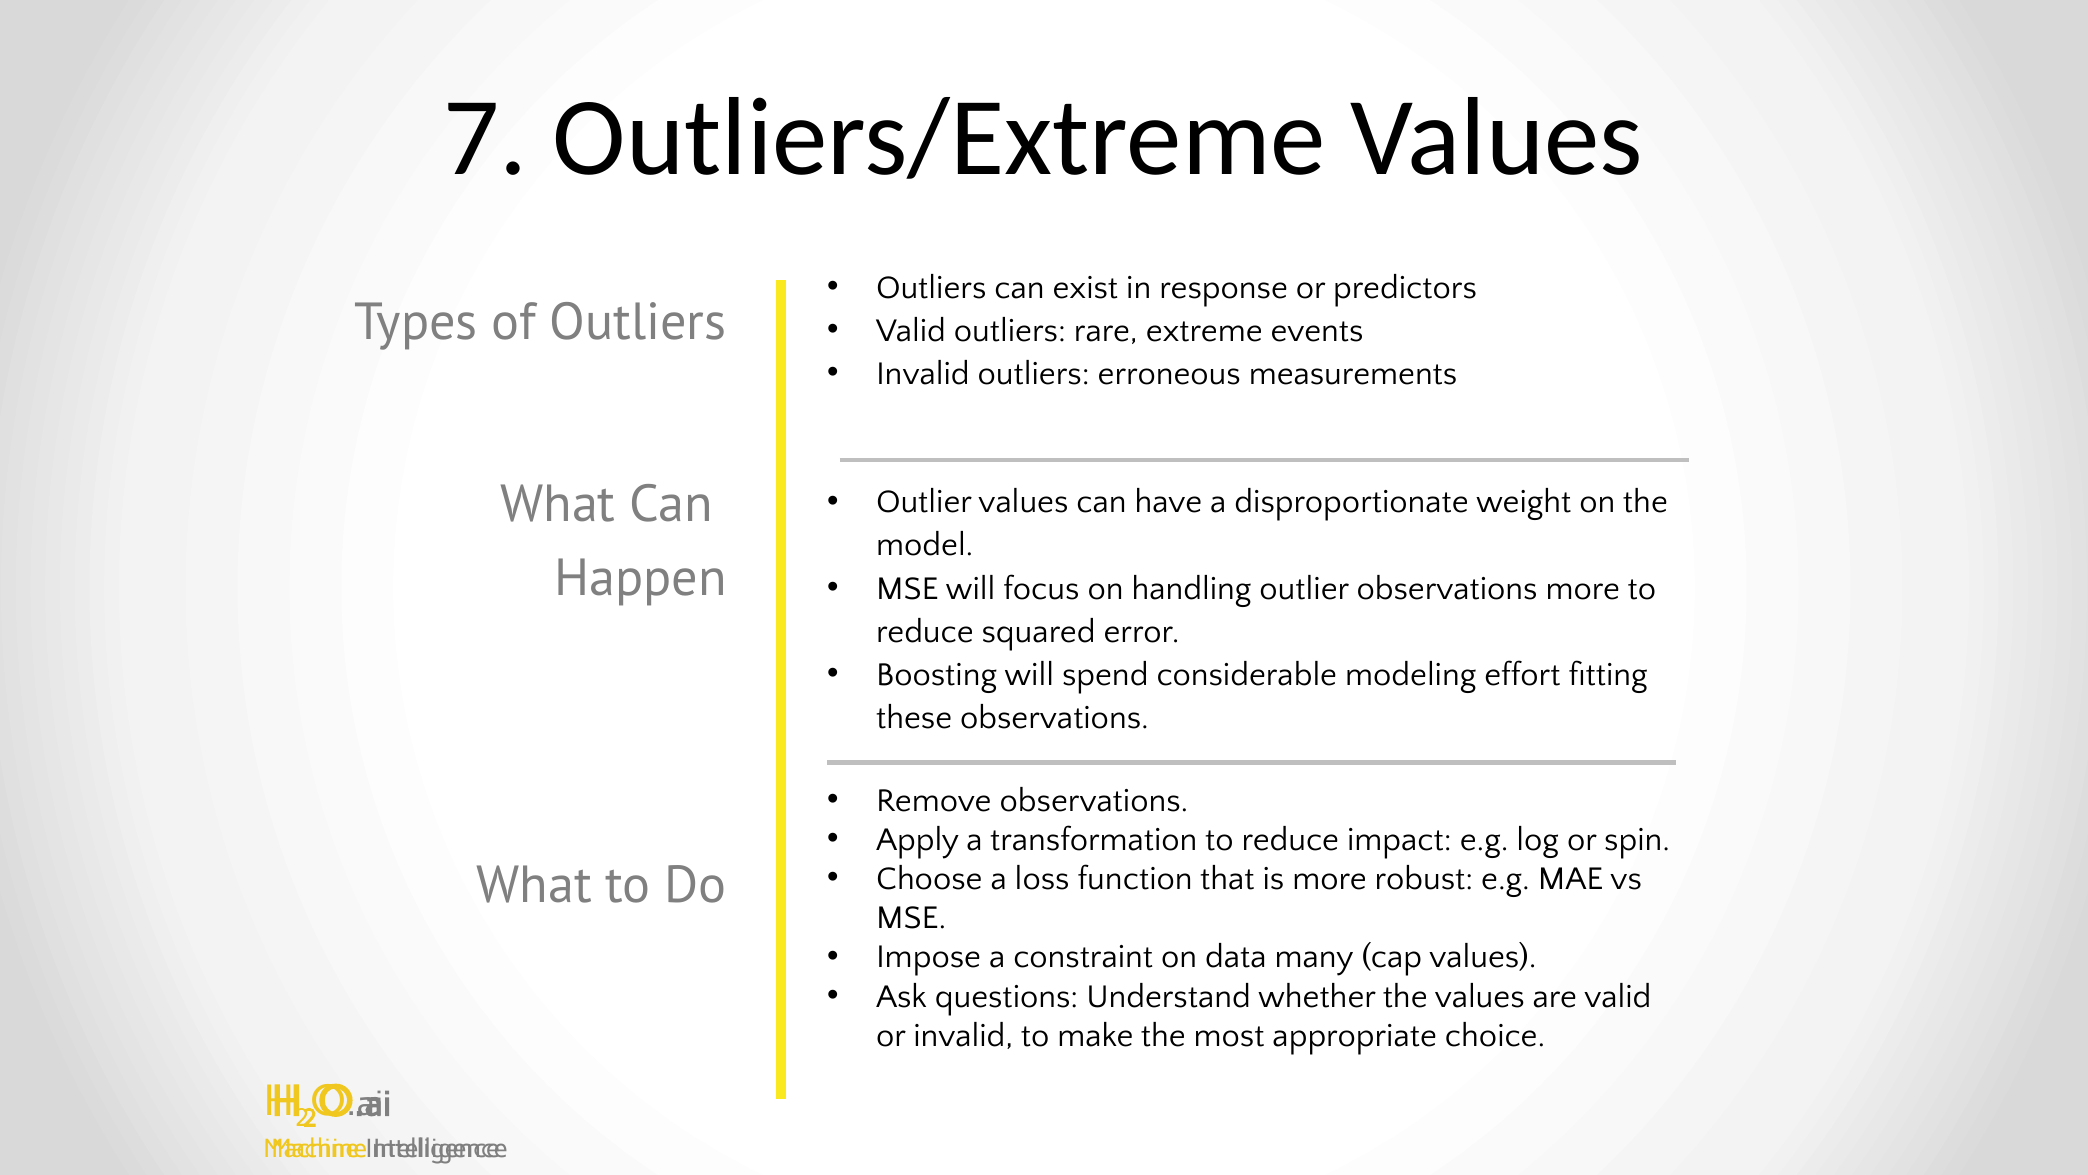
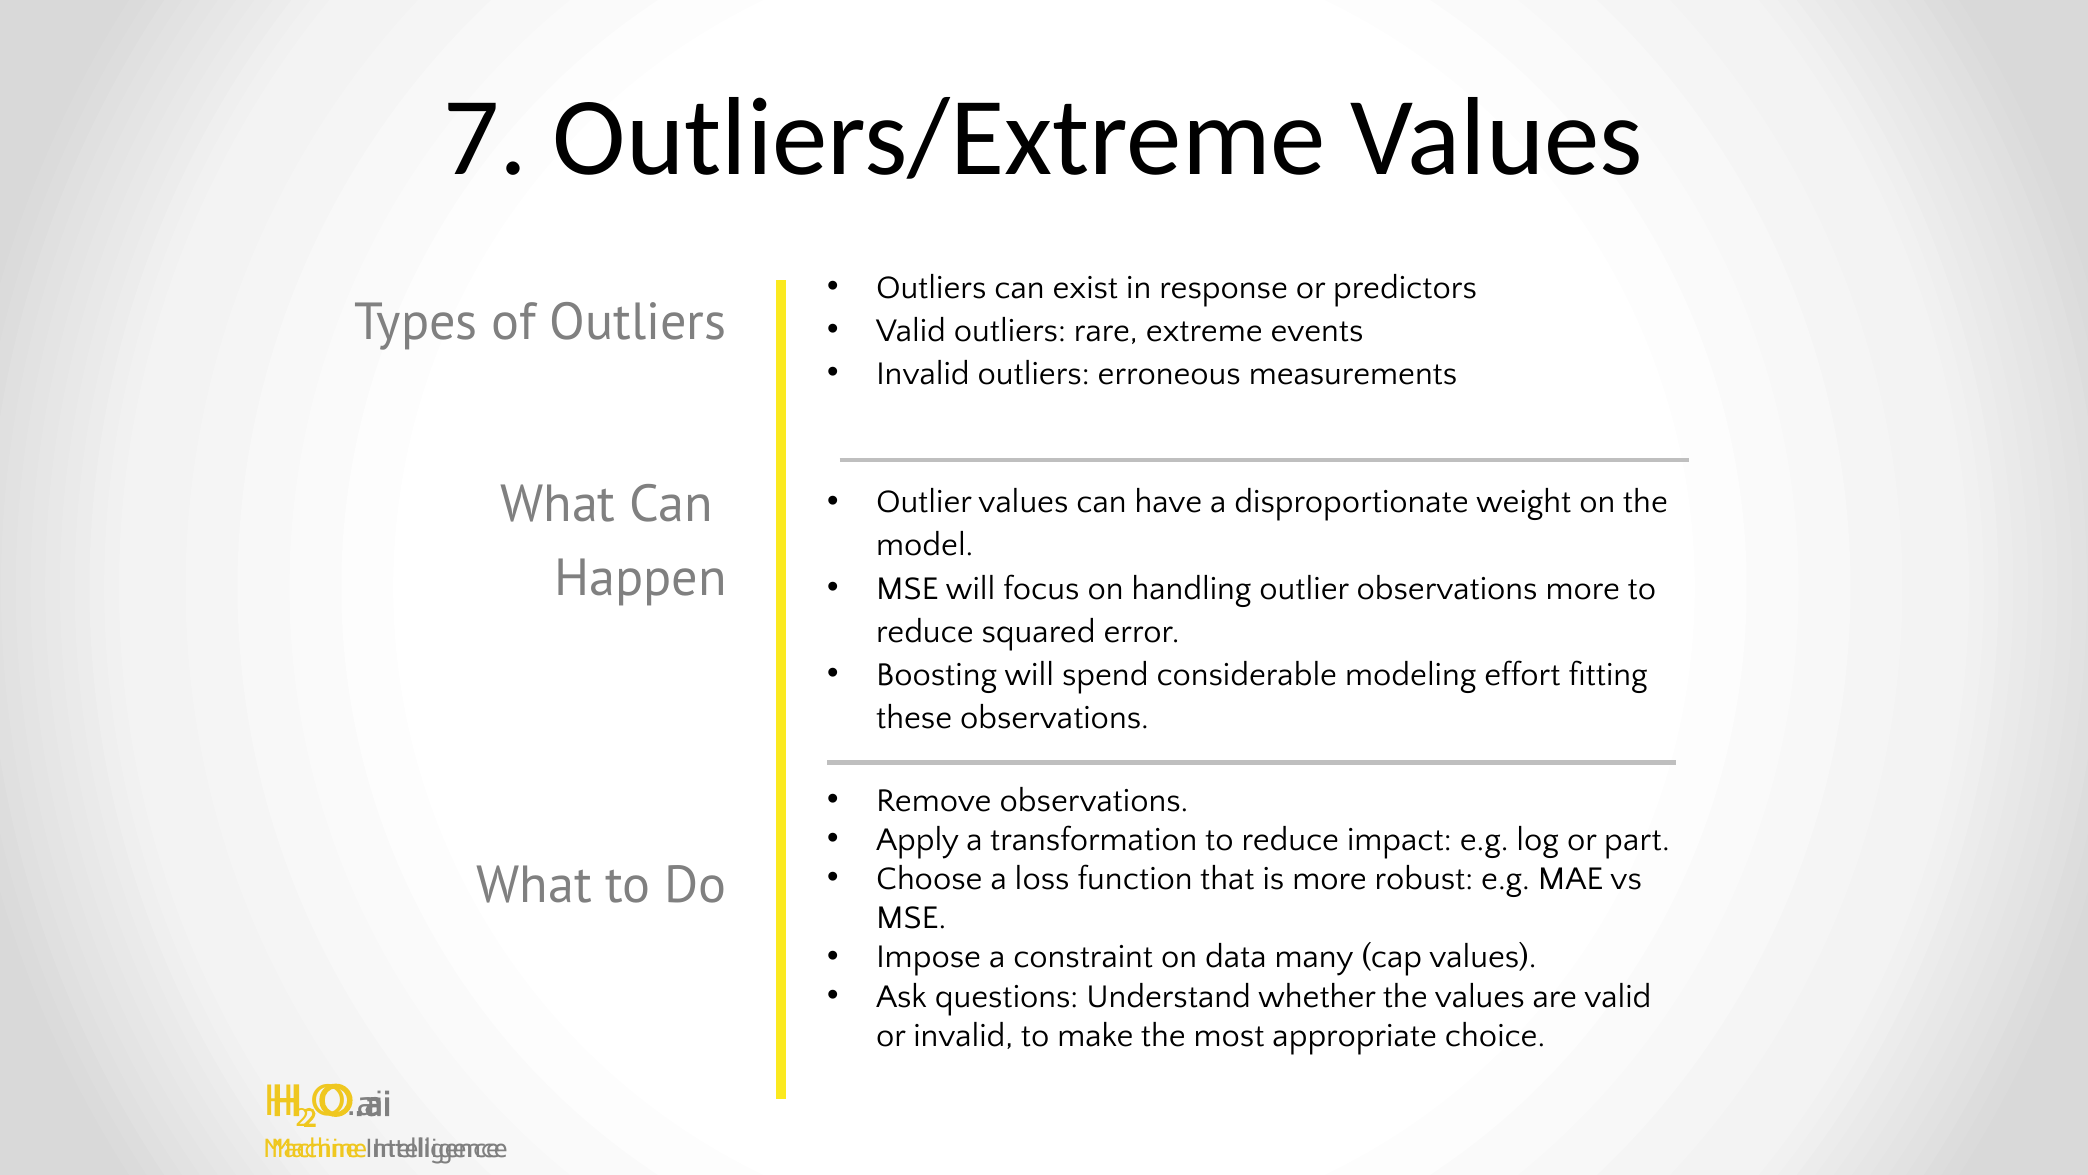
spin: spin -> part (1637, 839)
